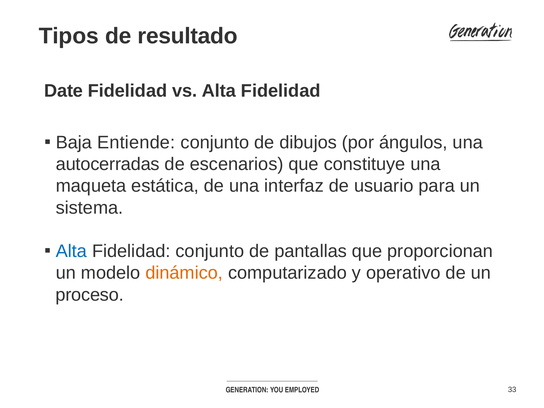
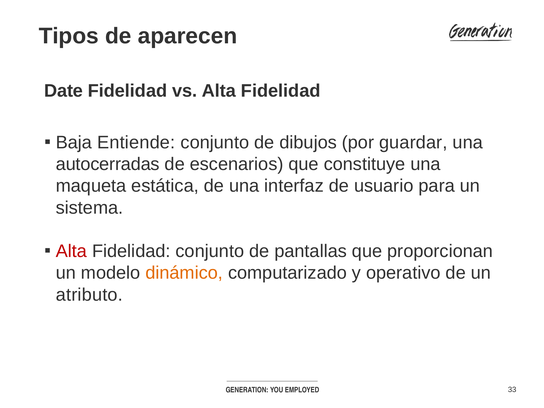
resultado: resultado -> aparecen (188, 36)
ángulos: ángulos -> guardar (413, 142)
Alta colour: blue -> red (71, 251)
proceso: proceso -> atributo (89, 295)
